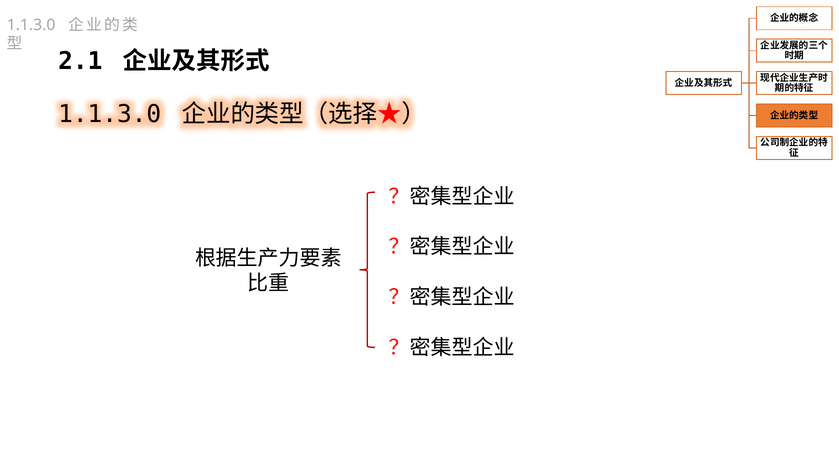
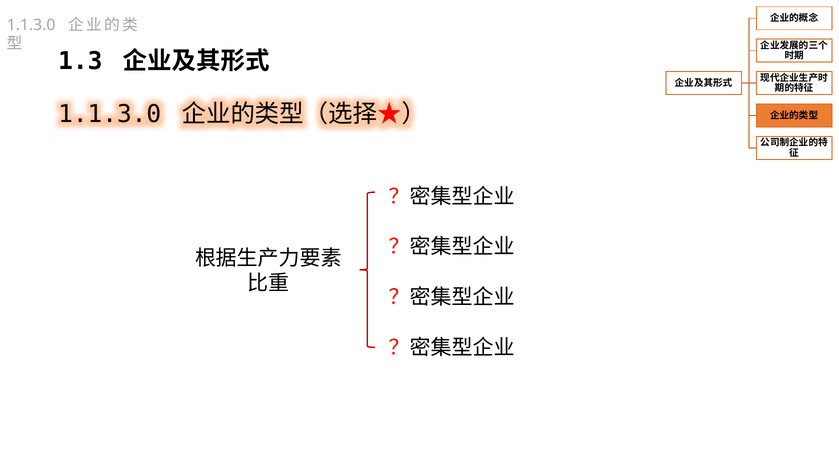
2.1: 2.1 -> 1.3 (80, 61)
